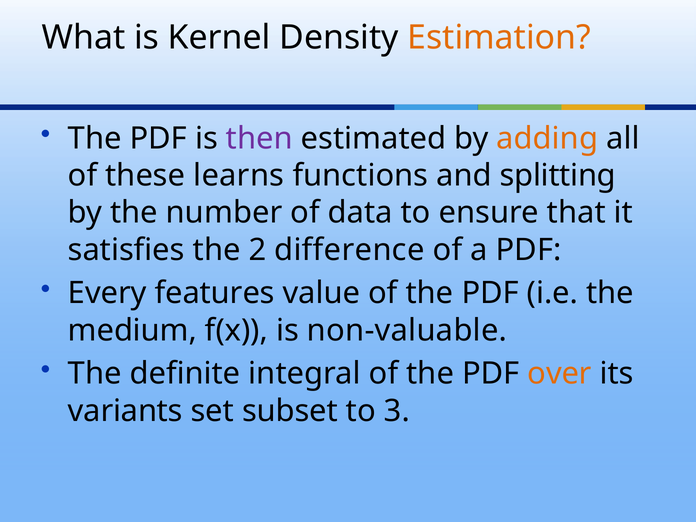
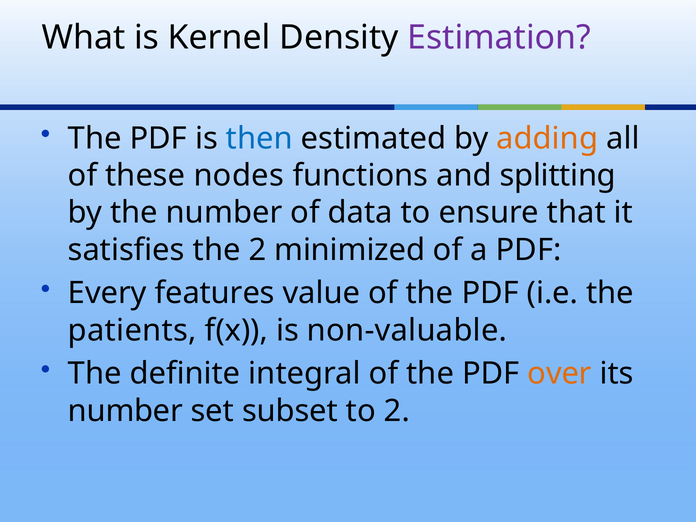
Estimation colour: orange -> purple (499, 38)
then colour: purple -> blue (259, 138)
learns: learns -> nodes (239, 176)
difference: difference -> minimized (350, 250)
medium: medium -> patients (132, 330)
variants: variants -> number (125, 411)
to 3: 3 -> 2 (397, 411)
